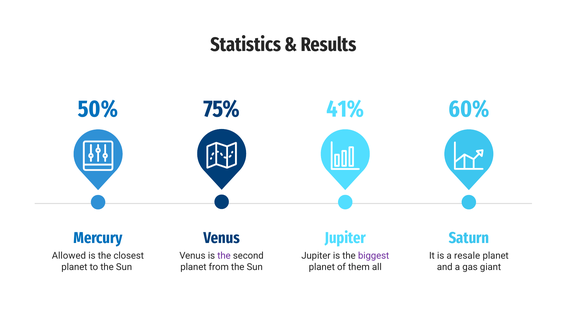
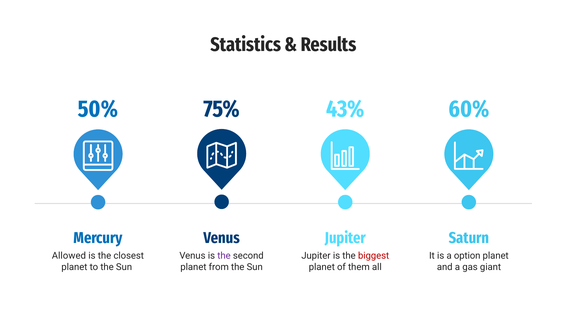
41%: 41% -> 43% (345, 109)
biggest colour: purple -> red (374, 256)
resale: resale -> option (467, 256)
